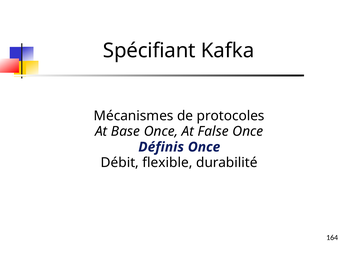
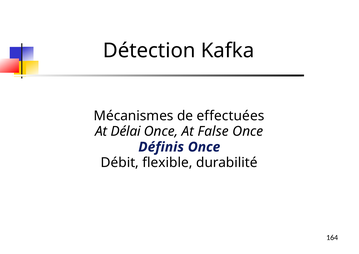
Spécifiant: Spécifiant -> Détection (149, 51)
protocoles: protocoles -> effectuées (231, 116)
Base: Base -> Délai (126, 131)
